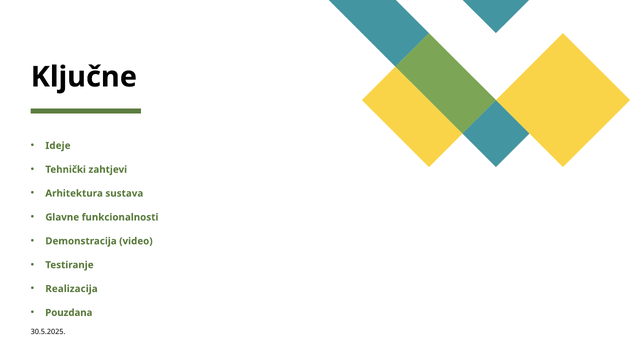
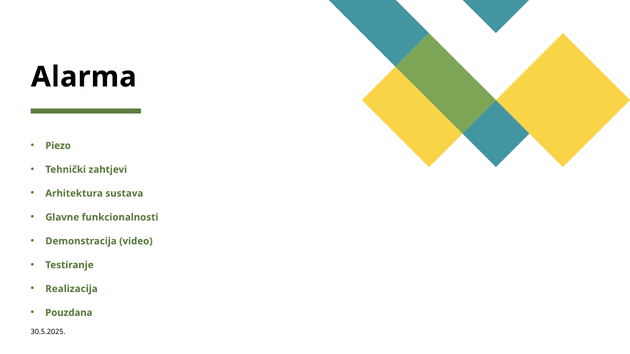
Ključne: Ključne -> Alarma (84, 77)
Ideje: Ideje -> Piezo (58, 146)
